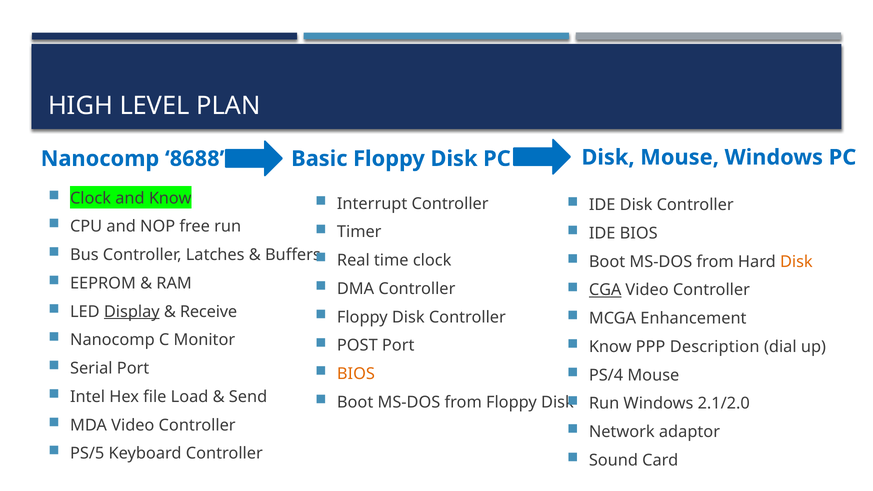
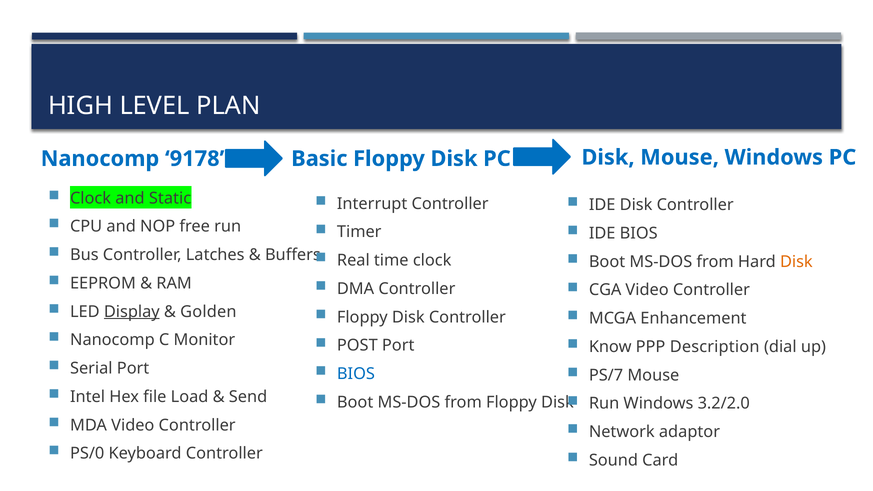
8688: 8688 -> 9178 (195, 159)
and Know: Know -> Static (170, 198)
CGA underline: present -> none (605, 290)
Receive: Receive -> Golden (208, 312)
BIOS colour: orange -> blue (356, 374)
PS/4: PS/4 -> PS/7 (606, 375)
2.1/2.0: 2.1/2.0 -> 3.2/2.0 (724, 404)
PS/5: PS/5 -> PS/0 (87, 454)
